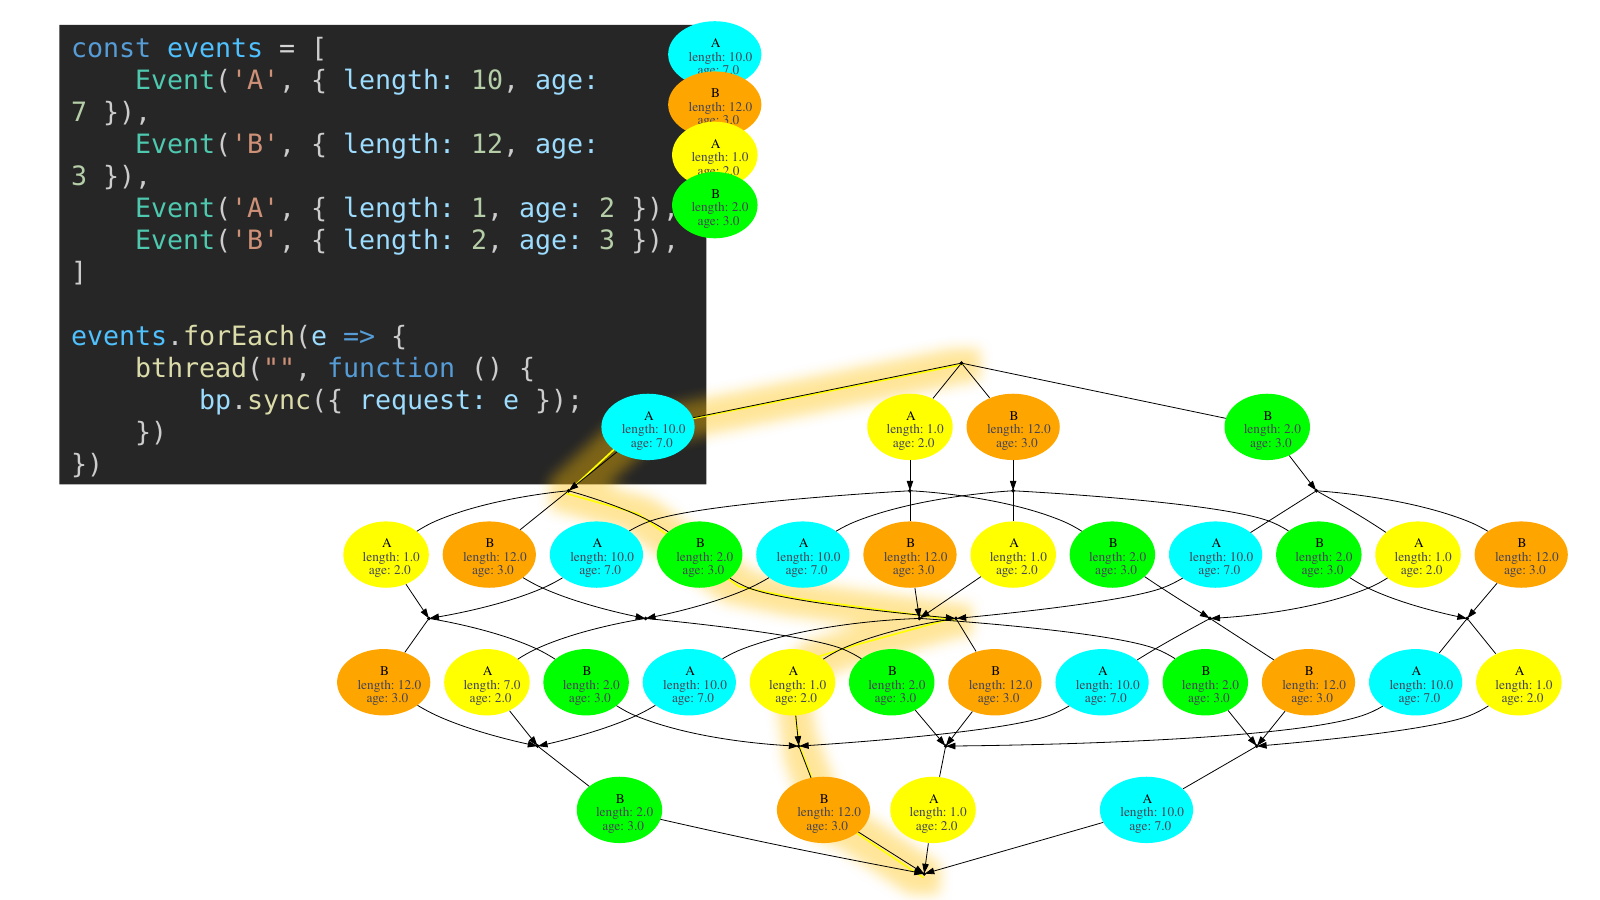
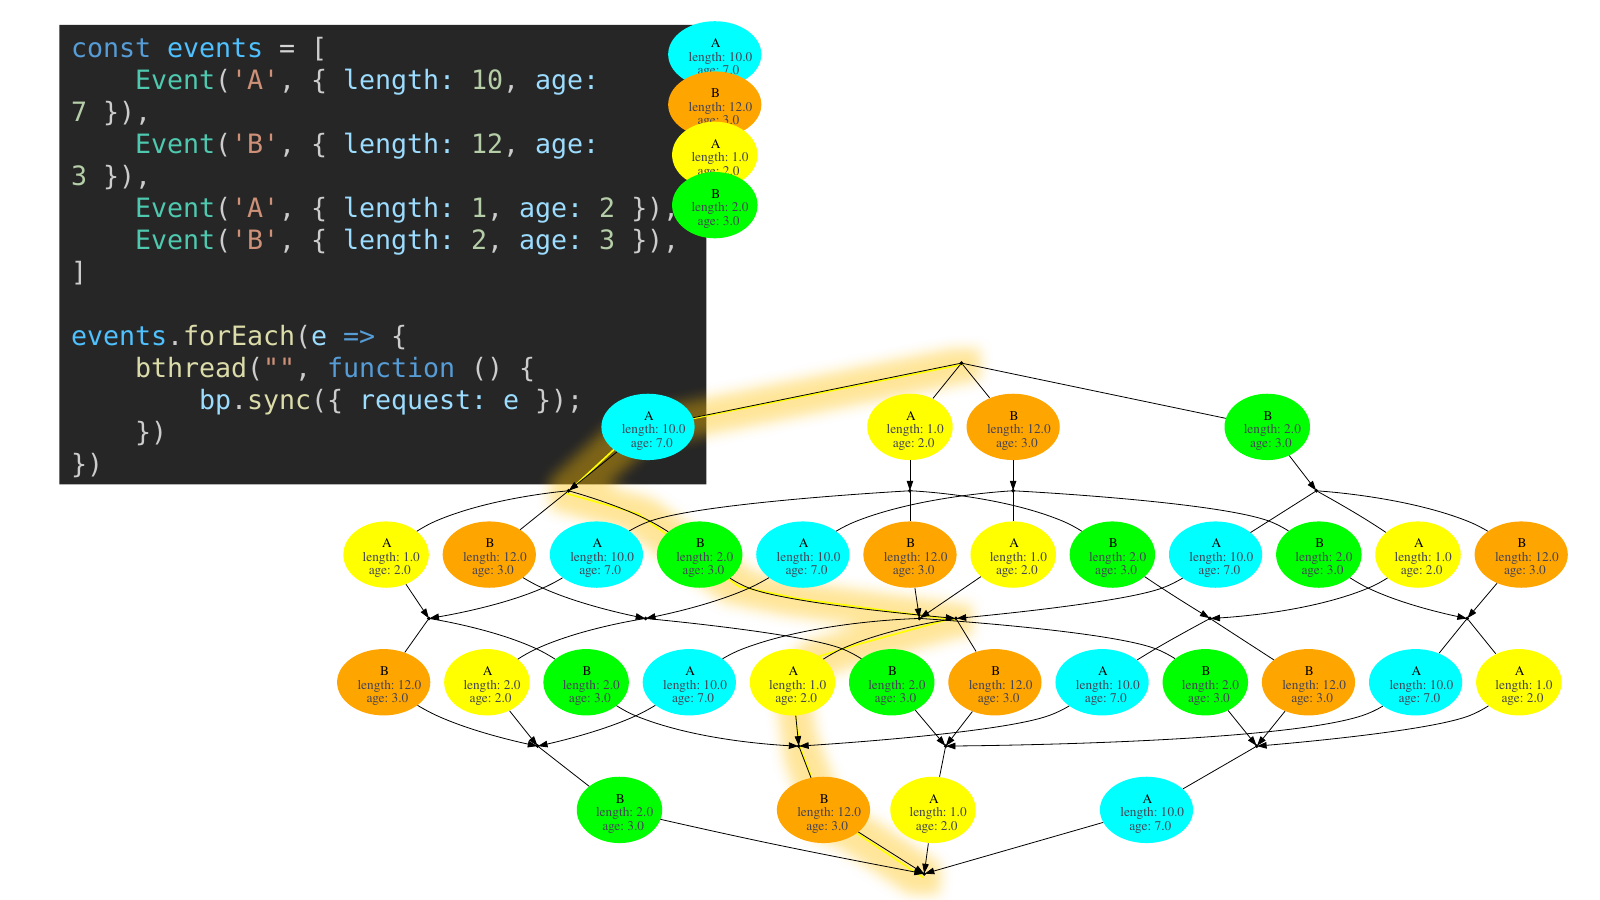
7.0: 7.0 -> 2.0 (512, 685)
